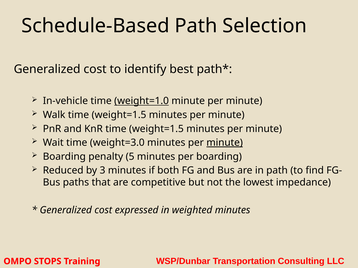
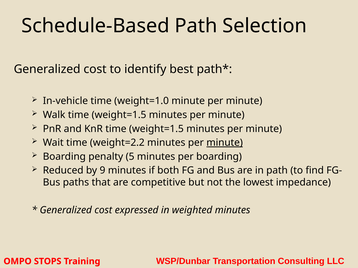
weight=1.0 underline: present -> none (142, 101)
weight=3.0: weight=3.0 -> weight=2.2 (117, 143)
3: 3 -> 9 (102, 171)
